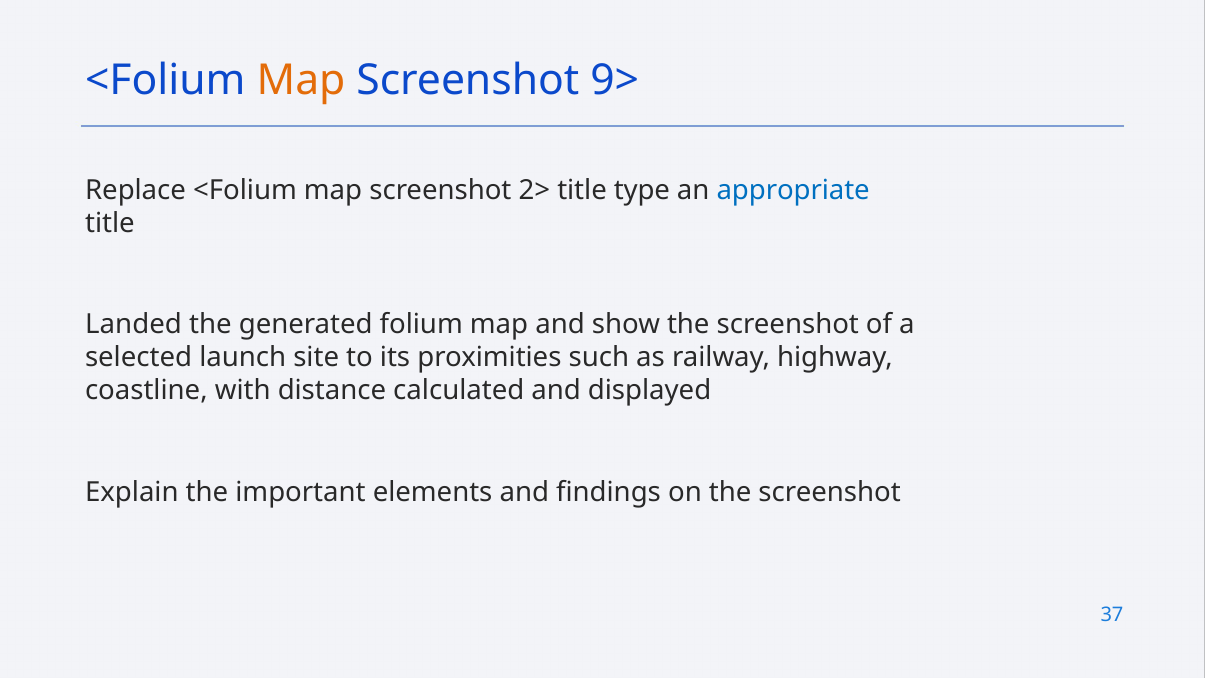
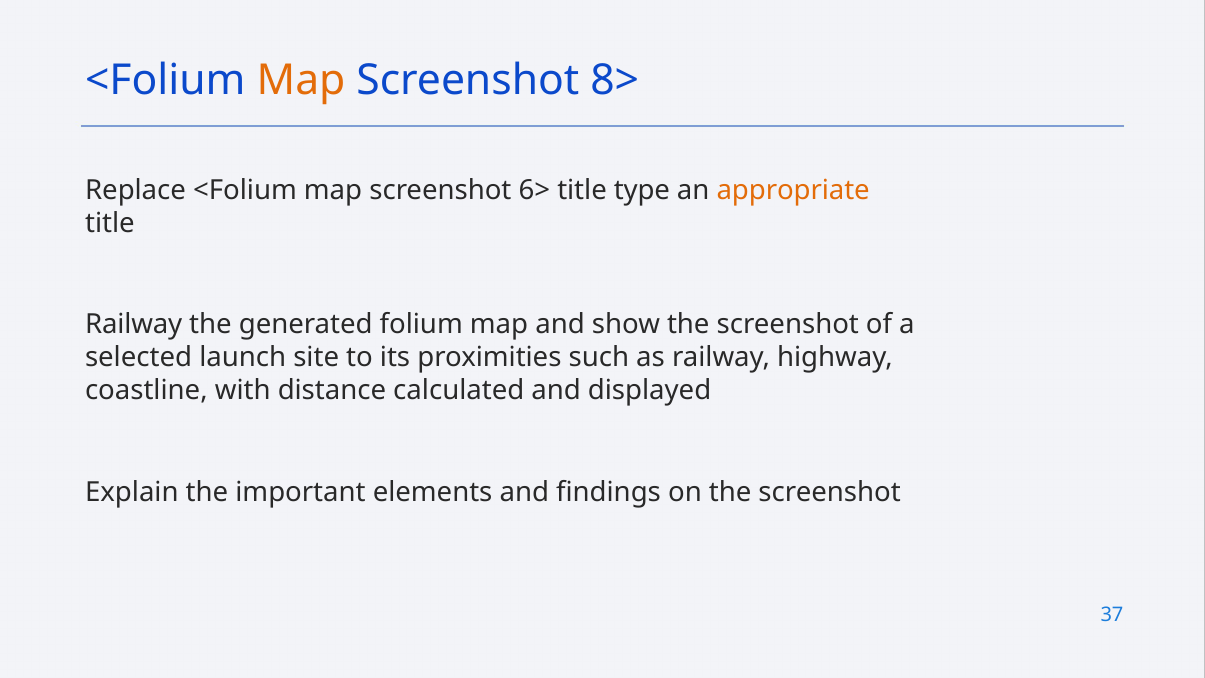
9>: 9> -> 8> (615, 80)
2>: 2> -> 6> (534, 190)
appropriate colour: blue -> orange (793, 190)
Landed: Landed -> Railway (134, 324)
